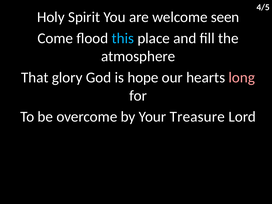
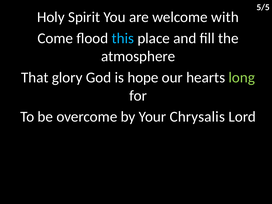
4/5: 4/5 -> 5/5 (263, 7)
seen: seen -> with (225, 17)
long colour: pink -> light green (242, 78)
Treasure: Treasure -> Chrysalis (197, 117)
